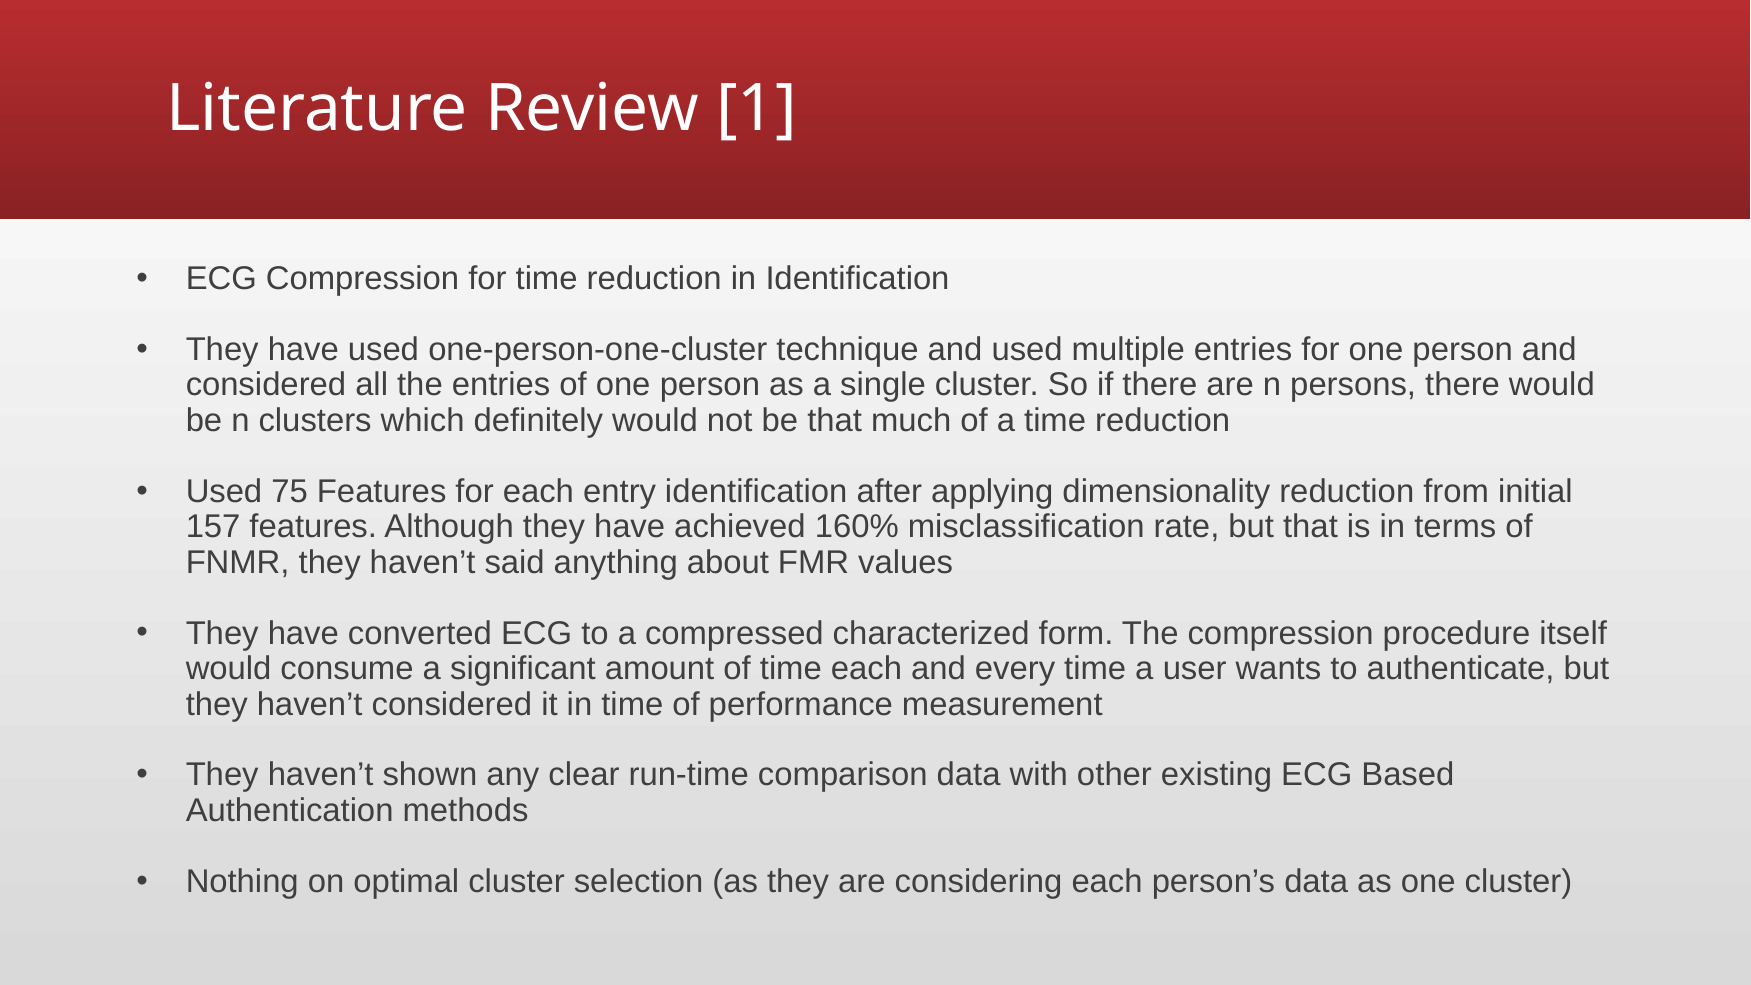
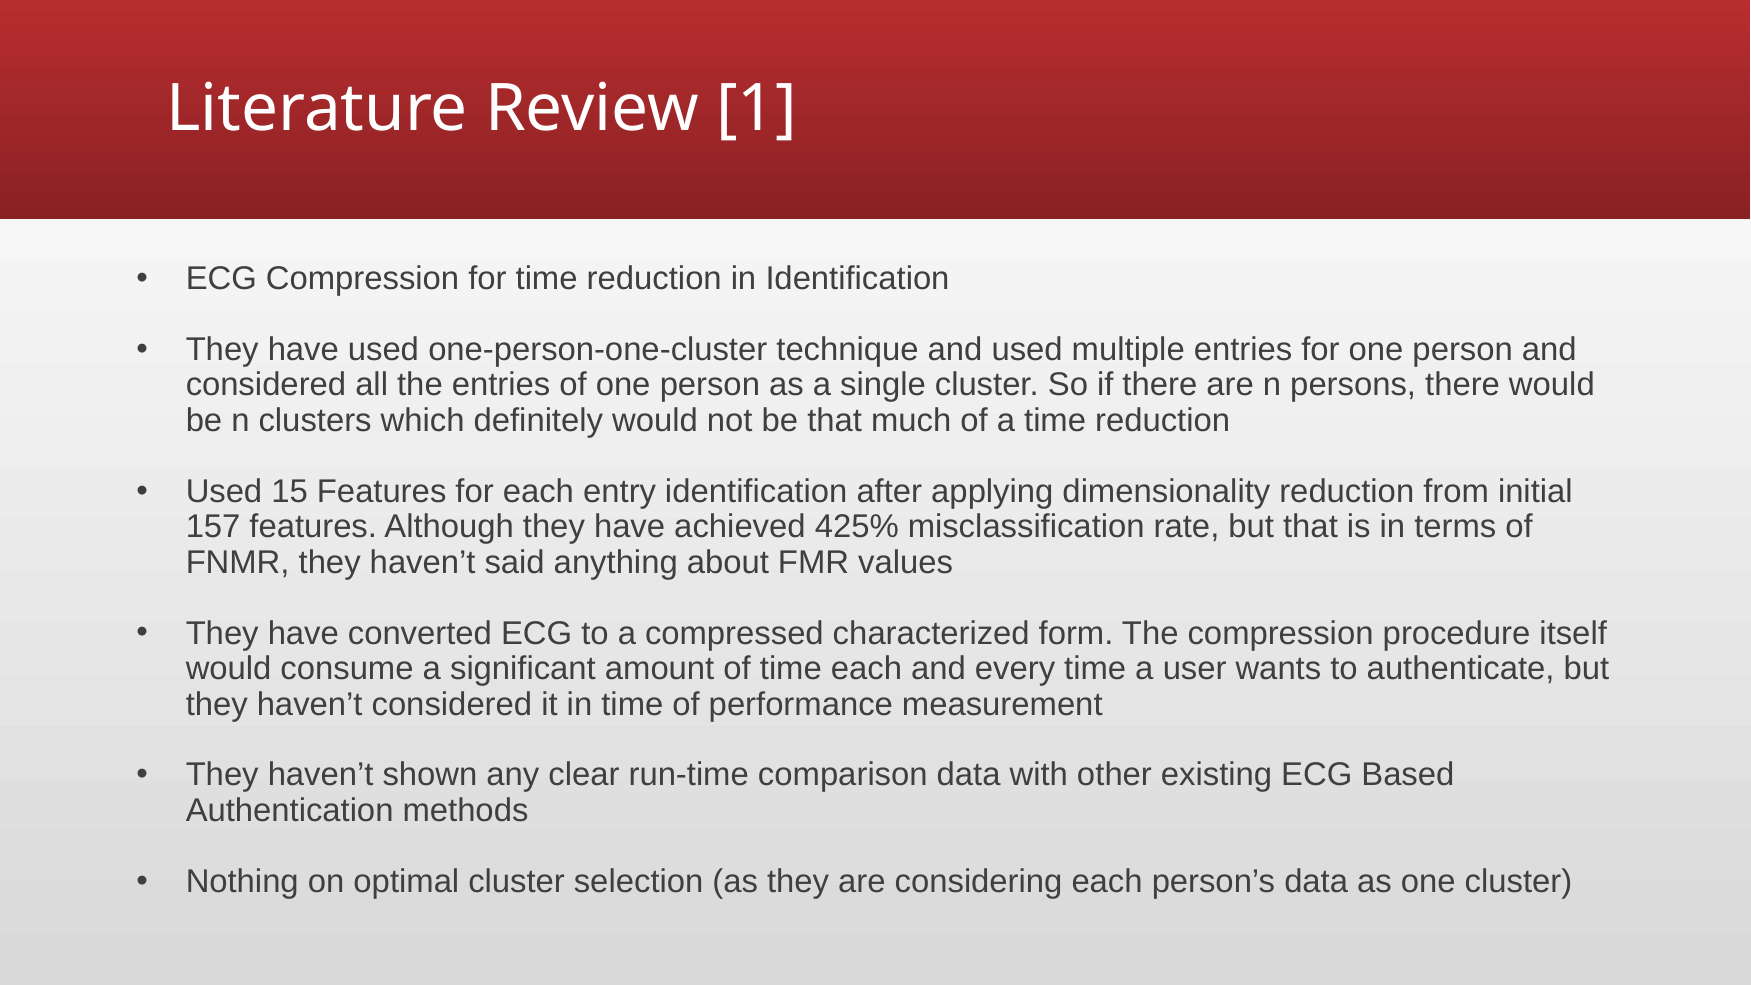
75: 75 -> 15 (290, 491)
160%: 160% -> 425% (857, 527)
